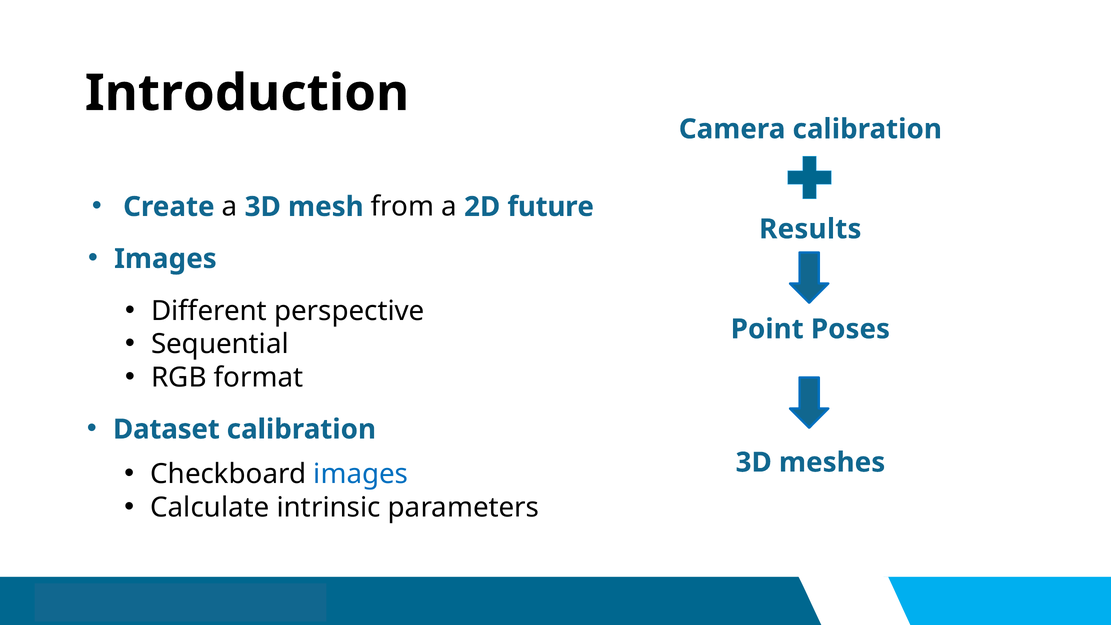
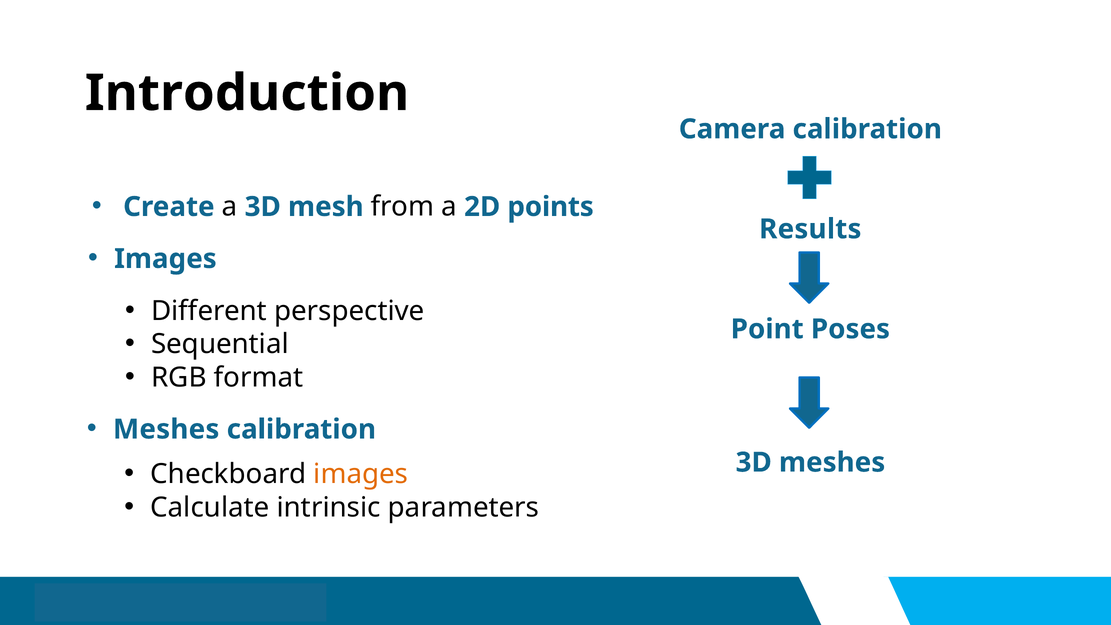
future: future -> points (551, 207)
Dataset: Dataset -> Meshes (166, 429)
images colour: blue -> orange (361, 474)
